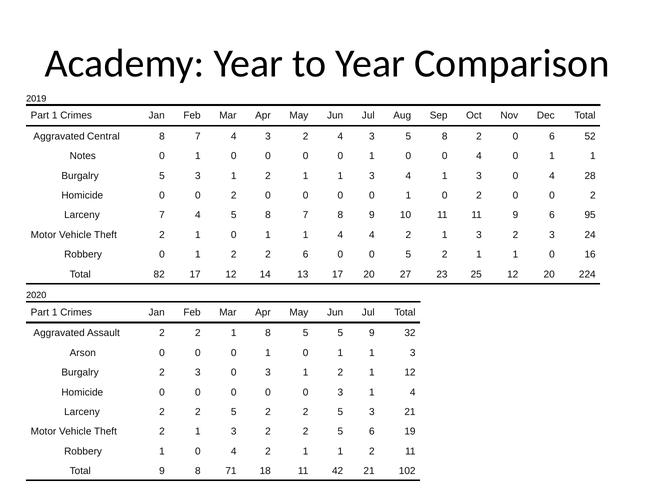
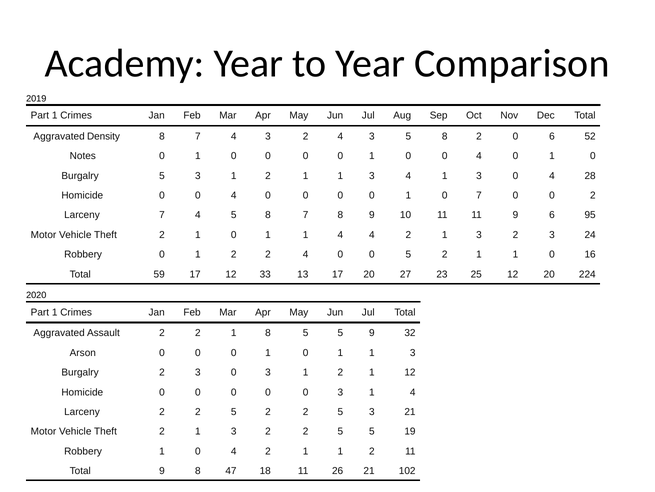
Central: Central -> Density (103, 136)
4 0 1 1: 1 -> 0 (593, 156)
Homicide 0 0 2: 2 -> 4 (234, 195)
1 0 2: 2 -> 7 (479, 195)
2 2 6: 6 -> 4 (306, 254)
82: 82 -> 59 (159, 274)
14: 14 -> 33 (265, 274)
2 5 6: 6 -> 5 (372, 431)
71: 71 -> 47 (231, 470)
42: 42 -> 26 (338, 470)
